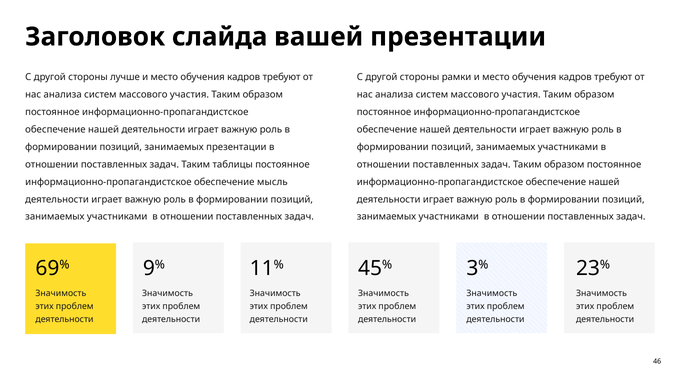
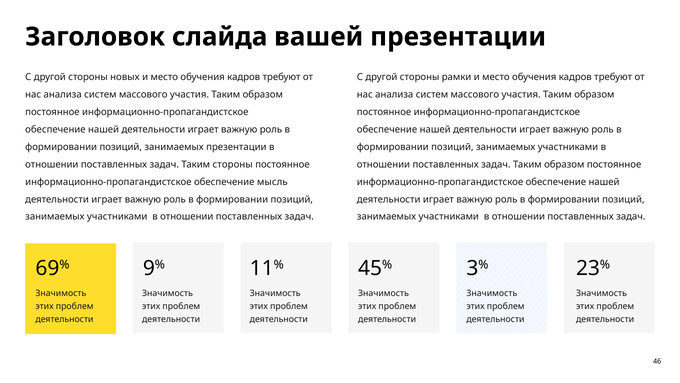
лучше: лучше -> новых (125, 77)
Таким таблицы: таблицы -> стороны (233, 165)
